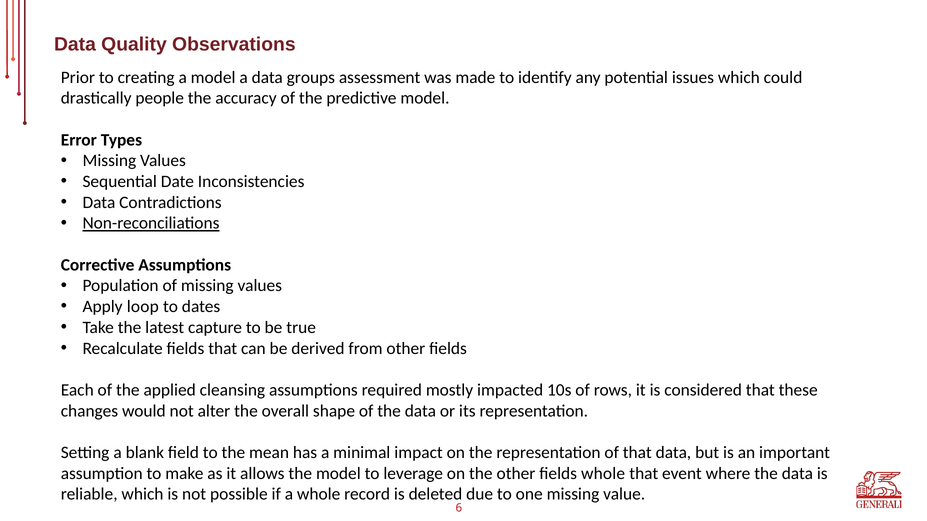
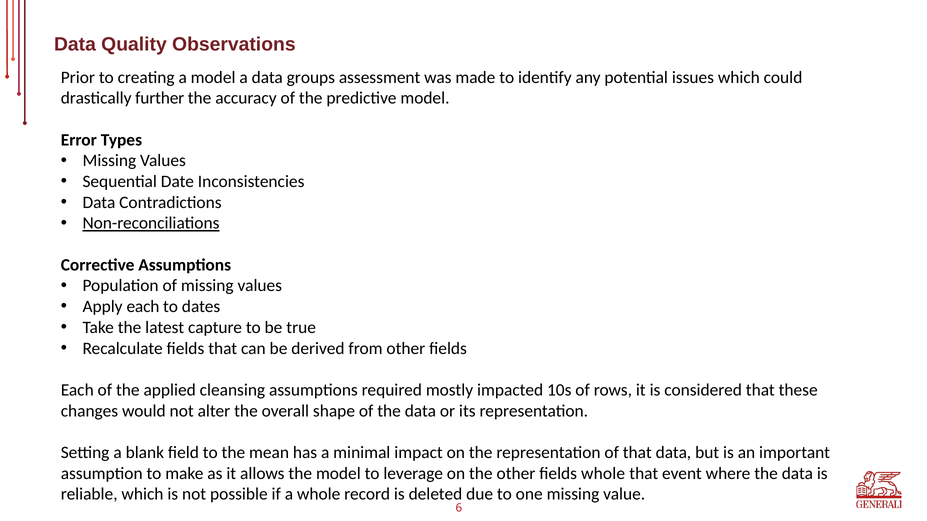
people: people -> further (160, 98)
Apply loop: loop -> each (143, 307)
